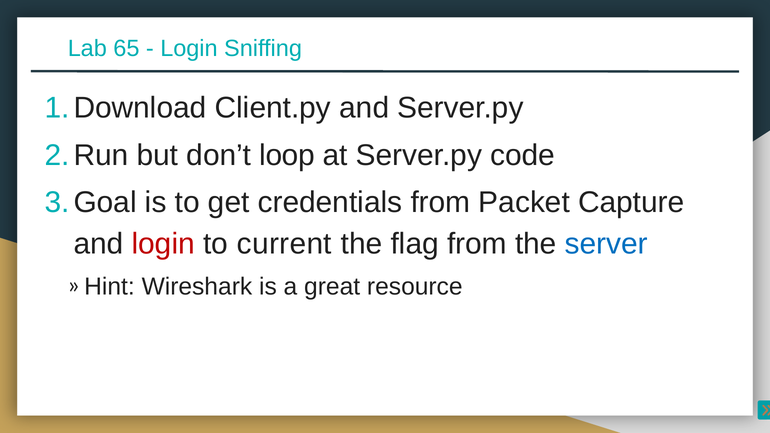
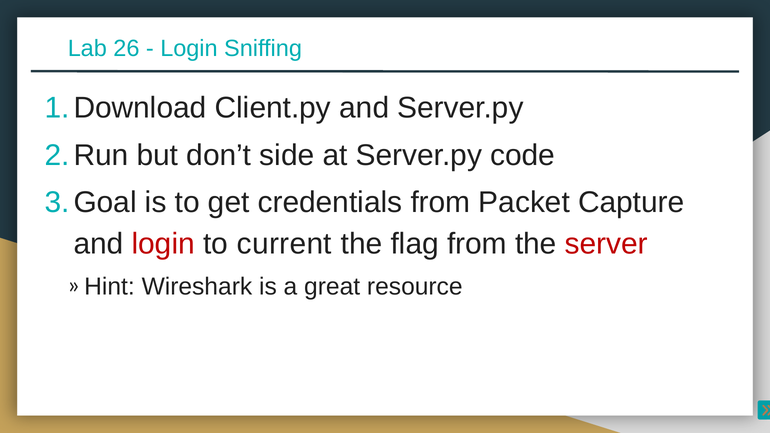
65: 65 -> 26 (126, 49)
loop: loop -> side (287, 155)
server colour: blue -> red (606, 244)
